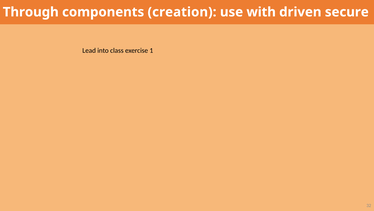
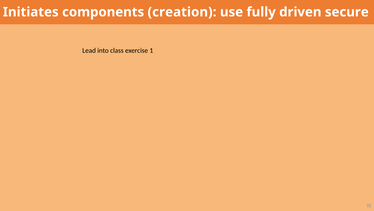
Through: Through -> Initiates (31, 12)
with: with -> fully (261, 12)
